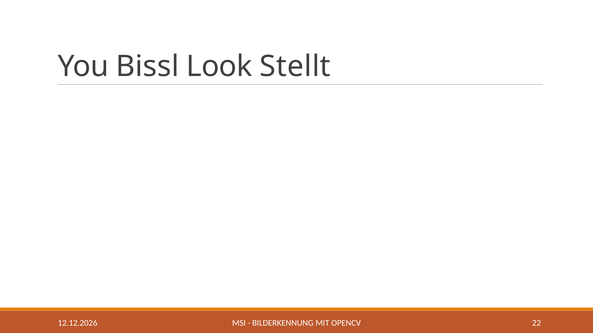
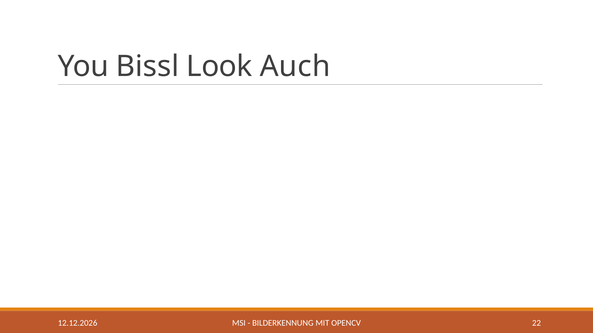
Stellt: Stellt -> Auch (295, 66)
